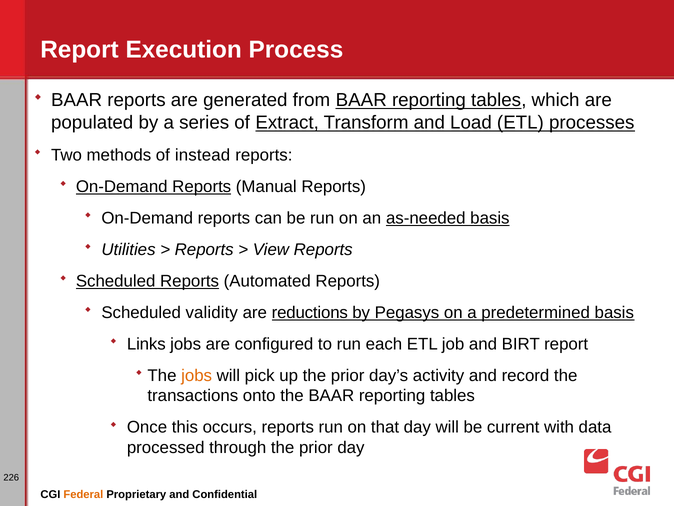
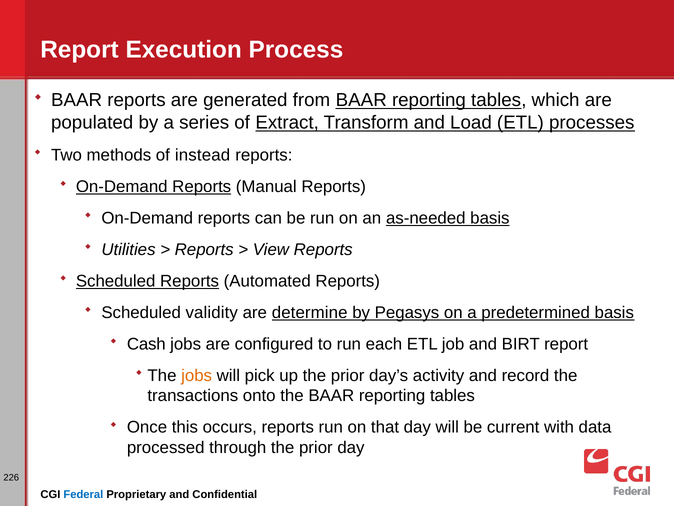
reductions: reductions -> determine (310, 312)
Links: Links -> Cash (146, 344)
Federal colour: orange -> blue (83, 494)
